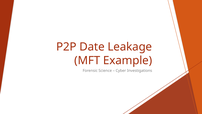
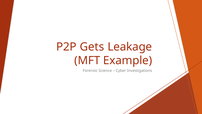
Date: Date -> Gets (92, 47)
